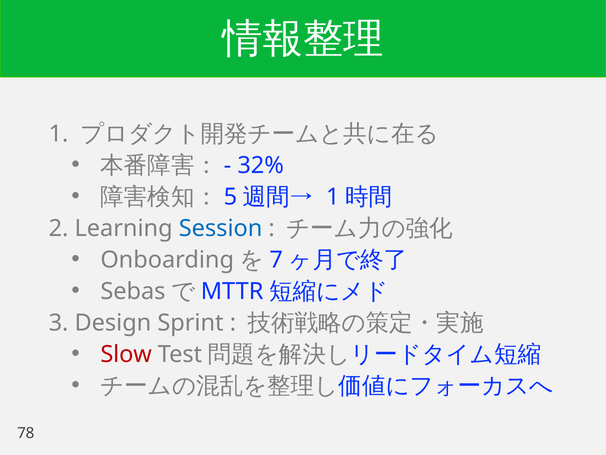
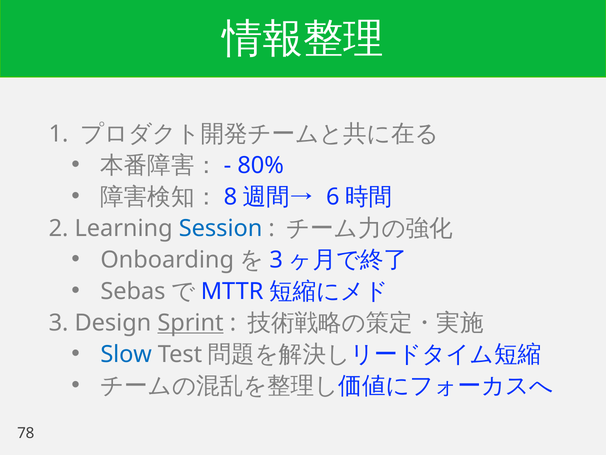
32%: 32% -> 80% (261, 165)
5: 5 -> 8 (230, 197)
1: 1 -> 6 (333, 197)
7: 7 -> 3 (276, 260)
Sprint underline: none -> present (191, 322)
Slow colour: red -> blue (126, 354)
